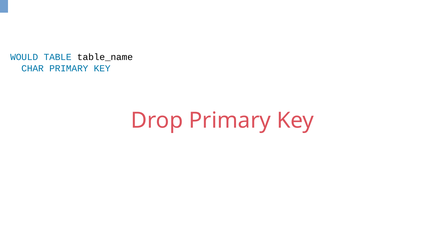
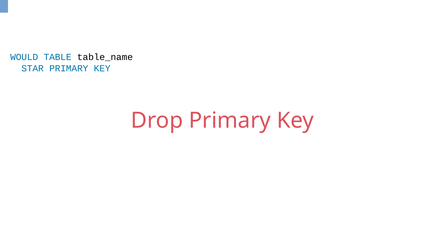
CHAR: CHAR -> STAR (33, 68)
